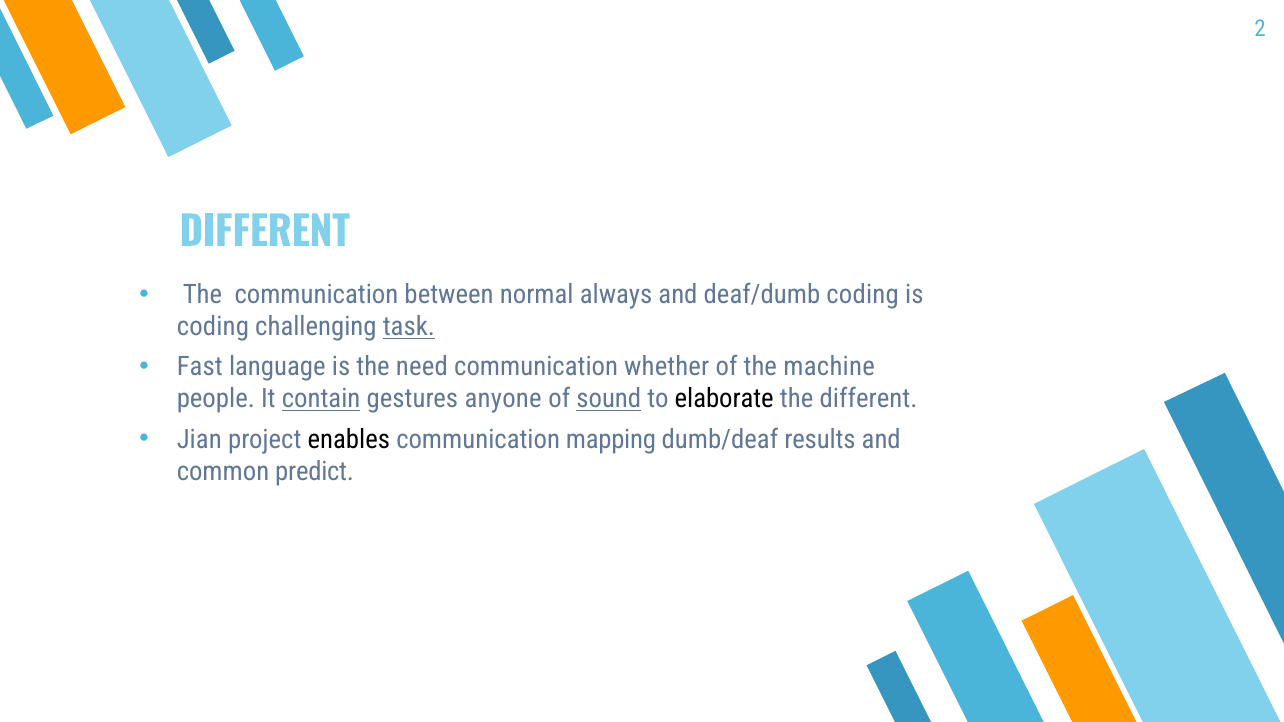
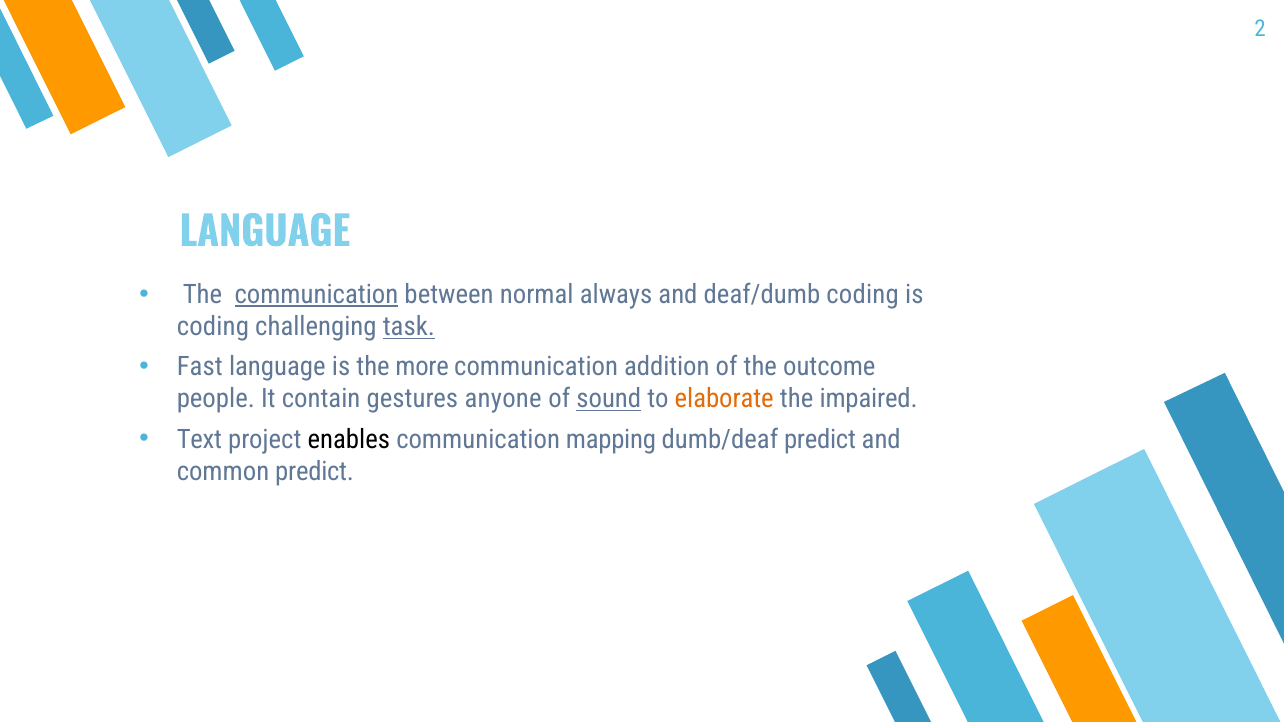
DIFFERENT: DIFFERENT -> LANGUAGE (265, 233)
communication underline: none -> present (316, 295)
need: need -> more (422, 367)
whether: whether -> addition (667, 367)
machine: machine -> outcome (829, 367)
contain underline: present -> none (321, 399)
elaborate colour: black -> orange (724, 399)
the different: different -> impaired (869, 399)
Jian: Jian -> Text (199, 439)
dumb/deaf results: results -> predict (820, 439)
